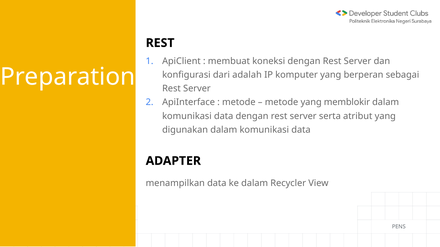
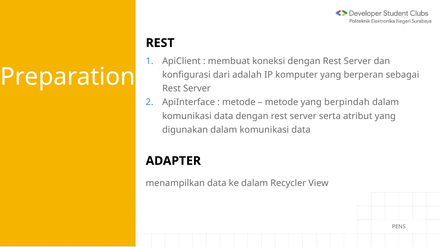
memblokir: memblokir -> berpindah (347, 103)
